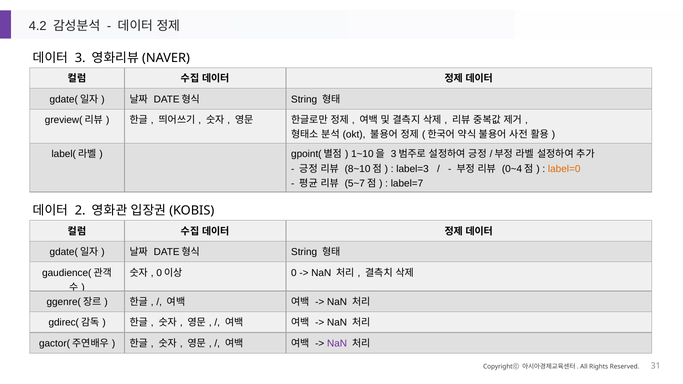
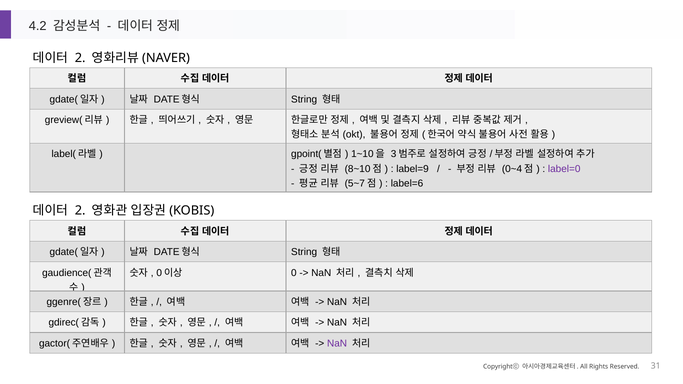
3: 3 -> 2 (80, 58)
label=3: label=3 -> label=9 (413, 169)
label=0 colour: orange -> purple (564, 169)
label=7: label=7 -> label=6 (407, 183)
